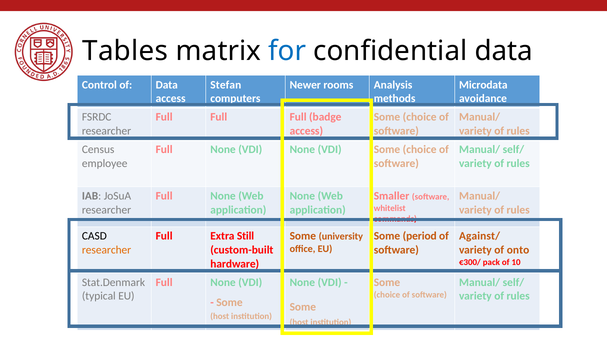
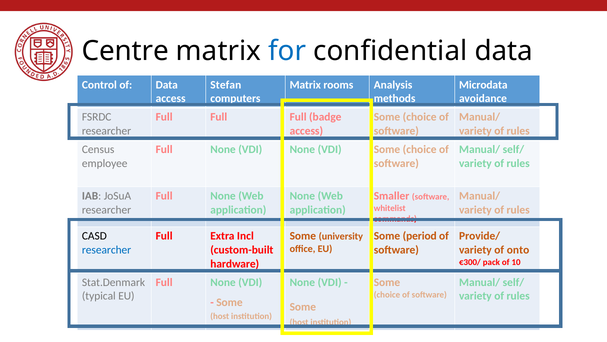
Tables: Tables -> Centre (125, 51)
Newer: Newer -> Matrix (305, 85)
Still: Still -> Incl (245, 236)
Against/: Against/ -> Provide/ (480, 236)
researcher colour: orange -> blue (107, 249)
